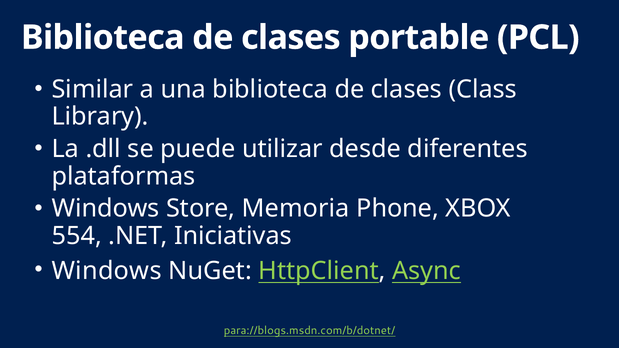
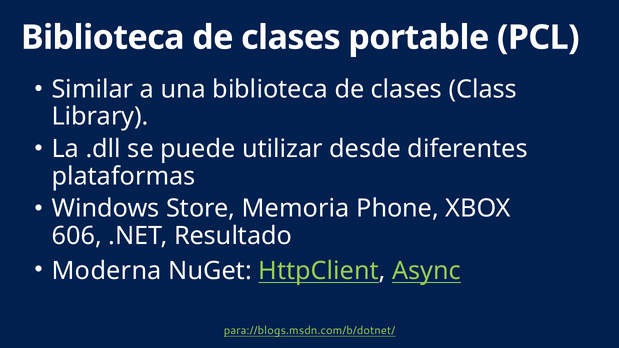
554: 554 -> 606 (77, 236)
Iniciativas: Iniciativas -> Resultado (233, 236)
Windows: Windows -> Moderna (107, 271)
